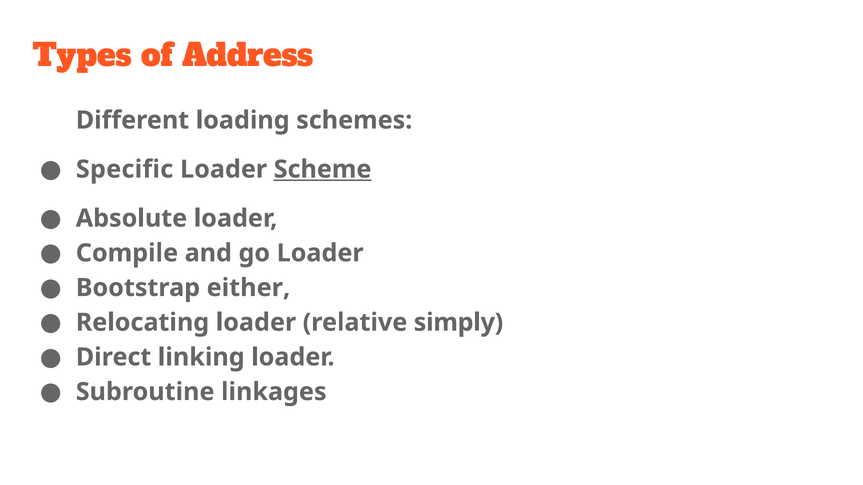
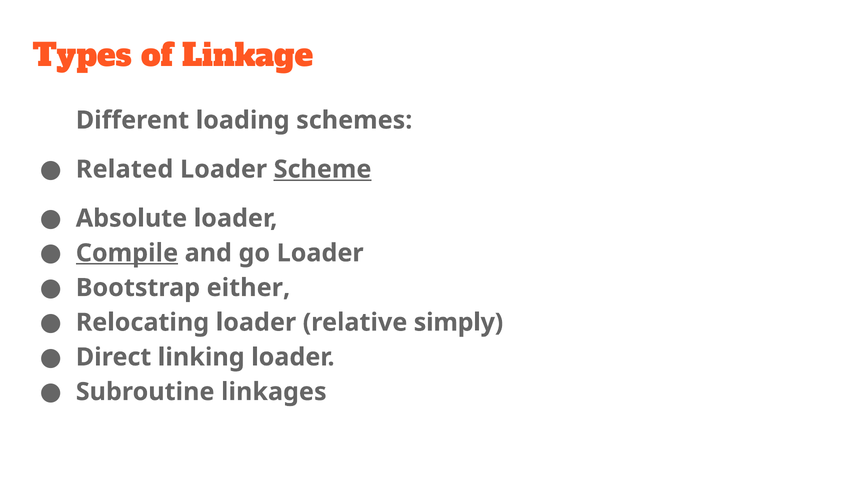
Address: Address -> Linkage (248, 56)
Specific: Specific -> Related (125, 169)
Compile underline: none -> present (127, 253)
